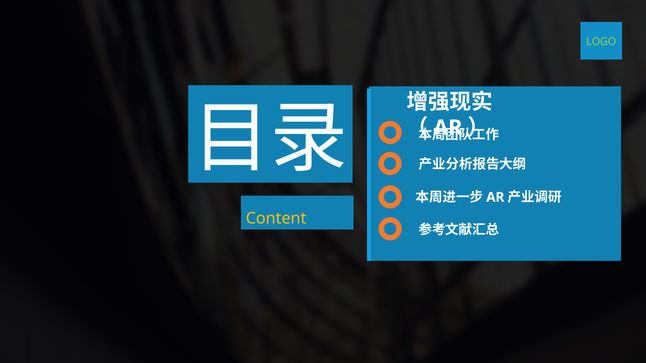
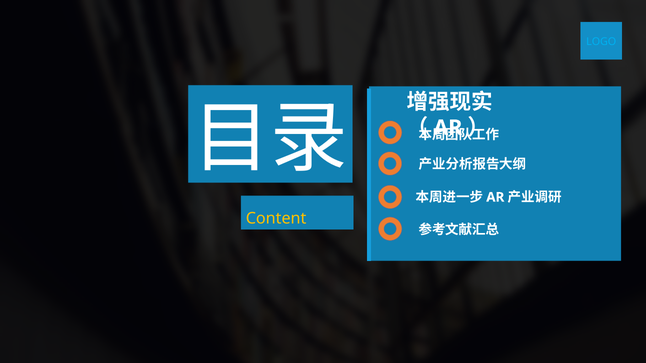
LOGO colour: light green -> light blue (601, 42)
